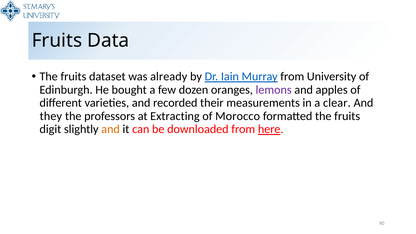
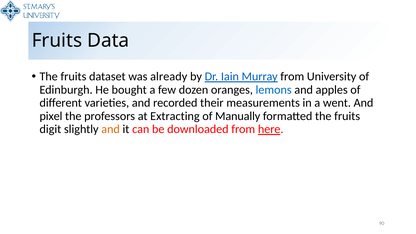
lemons colour: purple -> blue (274, 90)
clear: clear -> went (337, 103)
they: they -> pixel (51, 116)
Morocco: Morocco -> Manually (238, 116)
